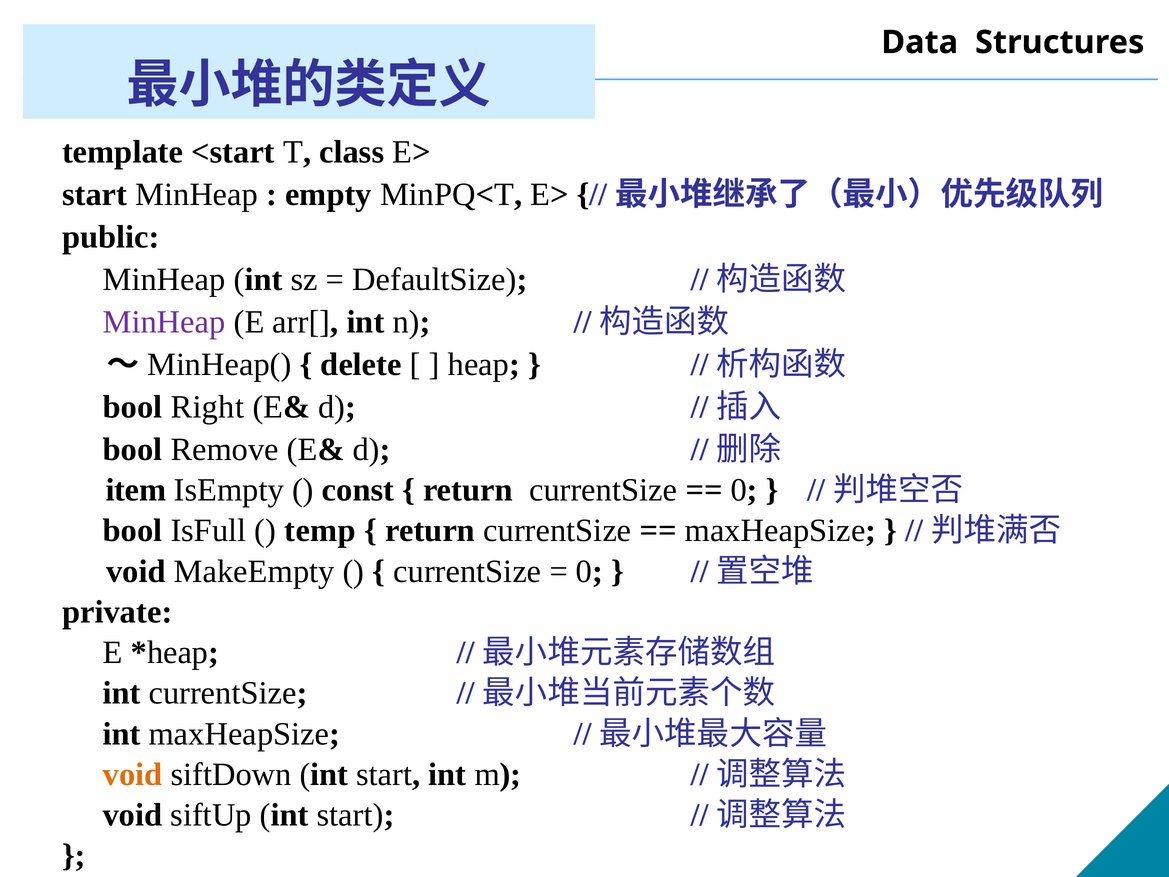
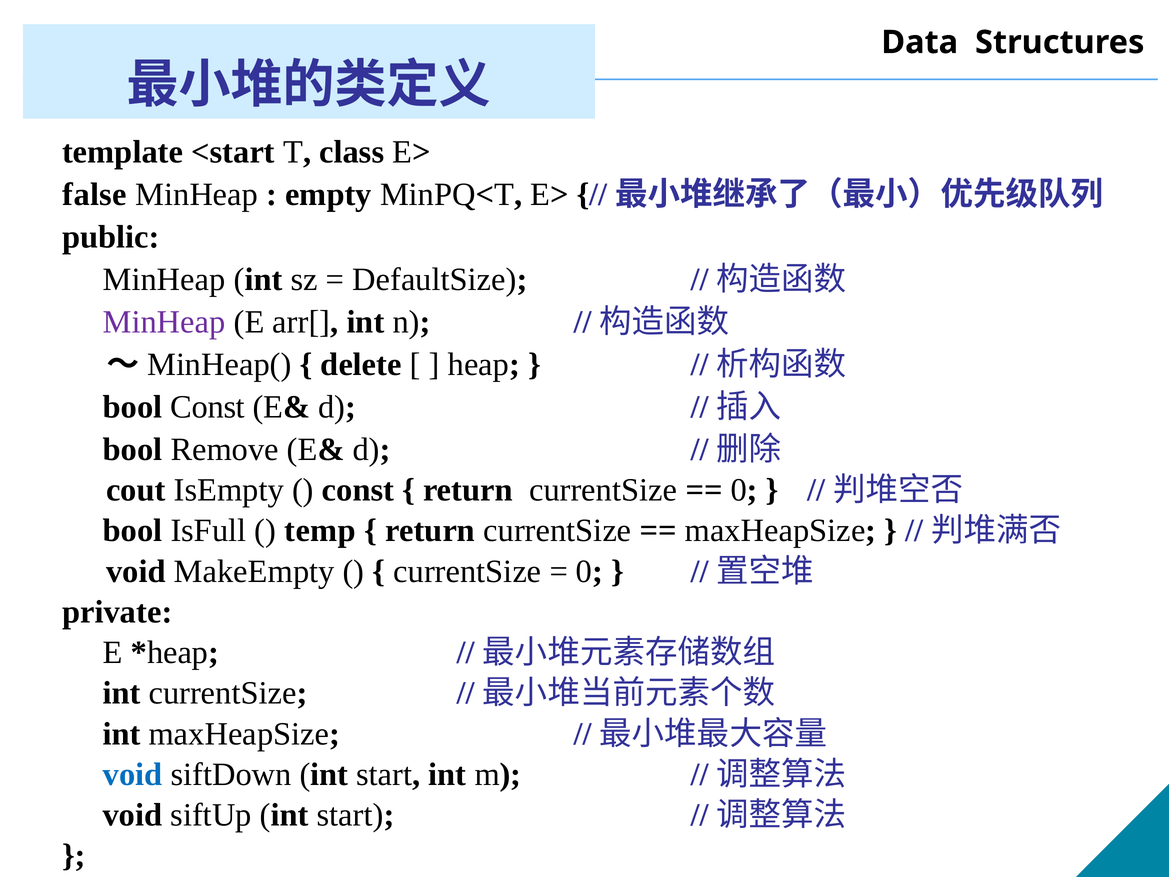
start: start -> false (95, 194)
bool Right: Right -> Const (208, 407)
item: item -> cout (136, 490)
void colour: orange -> blue (133, 774)
